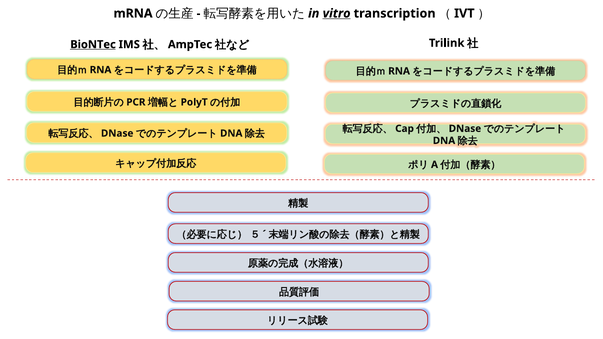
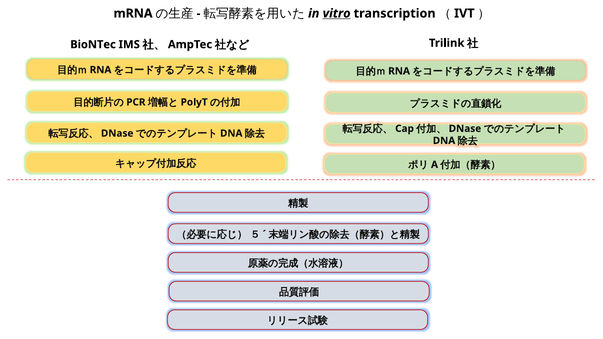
BioNTec underline: present -> none (93, 45)
